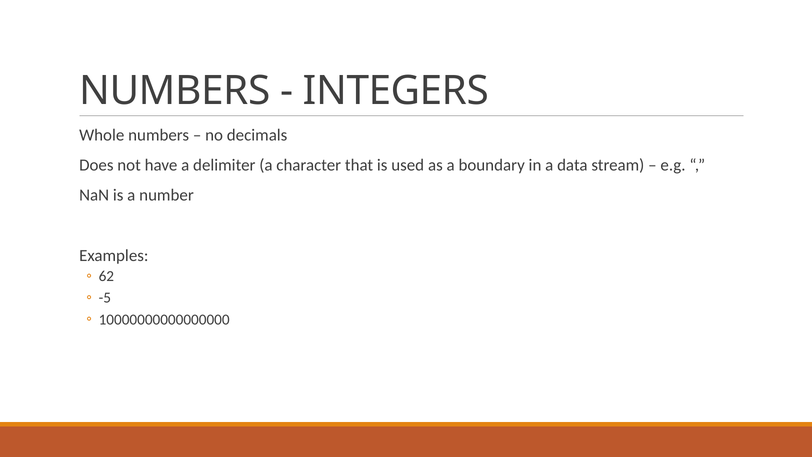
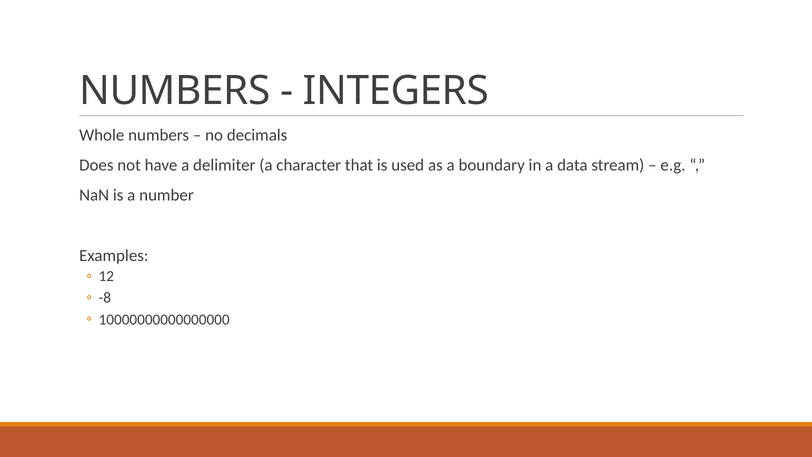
62: 62 -> 12 (106, 276)
-5: -5 -> -8 (105, 298)
